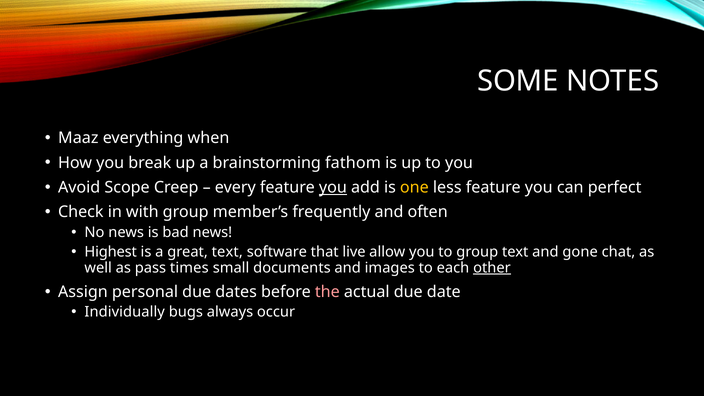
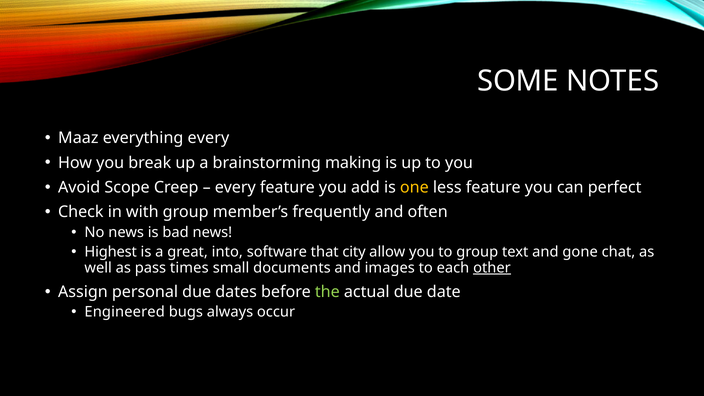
everything when: when -> every (208, 138)
fathom: fathom -> making (353, 163)
you underline: present -> none (333, 187)
great text: text -> into (227, 252)
live: live -> city (354, 252)
the colour: pink -> light green (327, 292)
Individually: Individually -> Engineered (125, 312)
